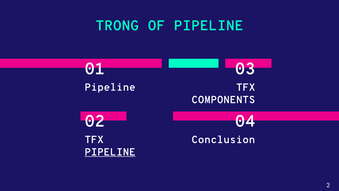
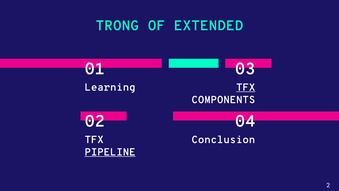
OF PIPELINE: PIPELINE -> EXTENDED (209, 26)
Pipeline: Pipeline -> Learning (110, 87)
TFX underline: none -> present (246, 87)
